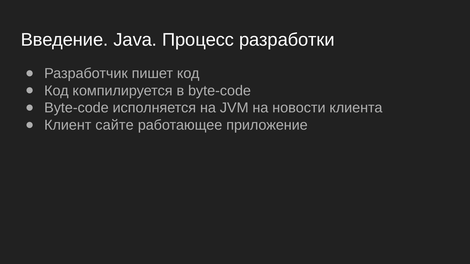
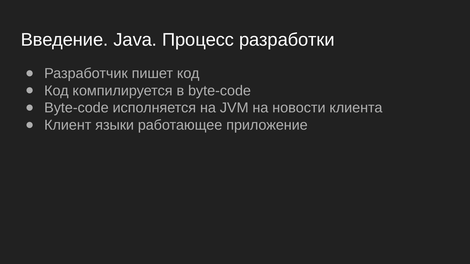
сайте: сайте -> языки (115, 125)
